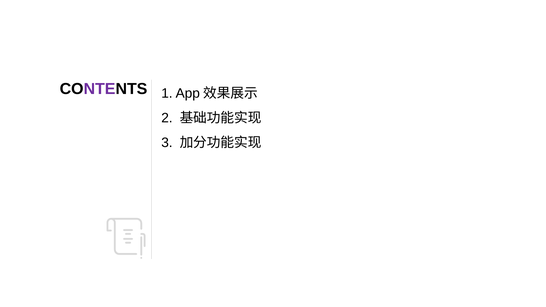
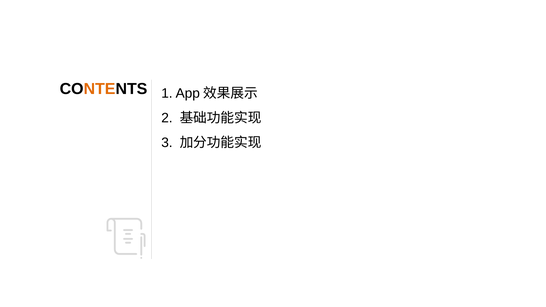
NTE colour: purple -> orange (99, 89)
